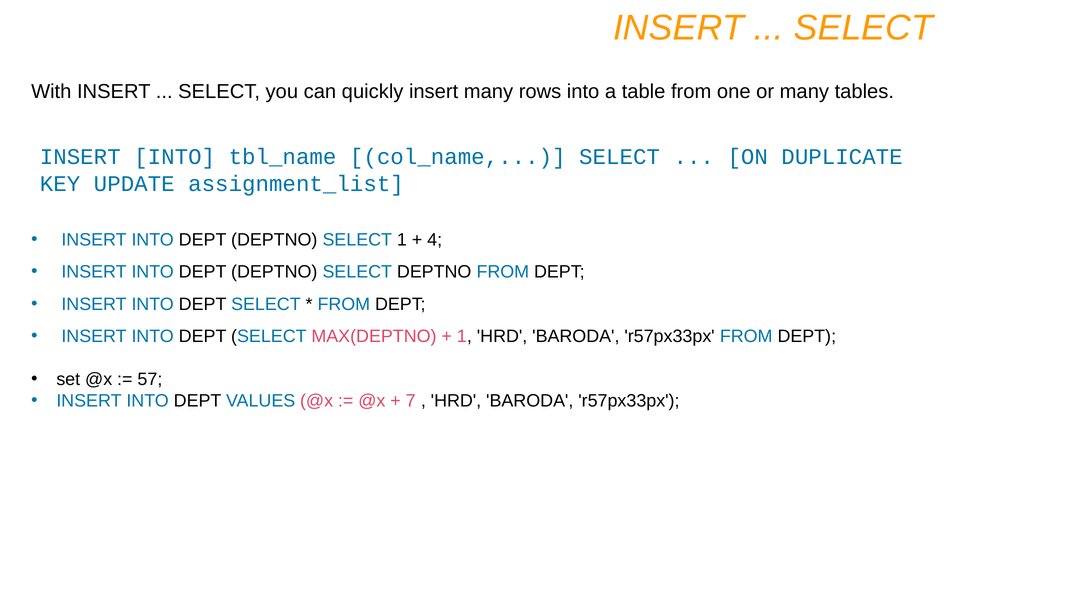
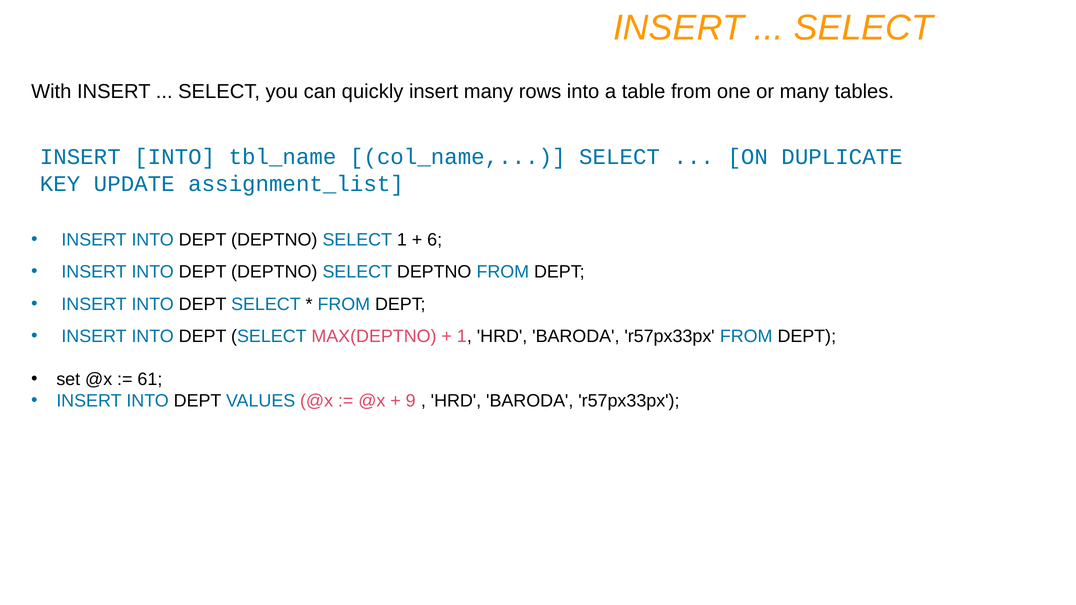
4: 4 -> 6 (435, 240)
57: 57 -> 61 (150, 380)
7: 7 -> 9 (411, 401)
